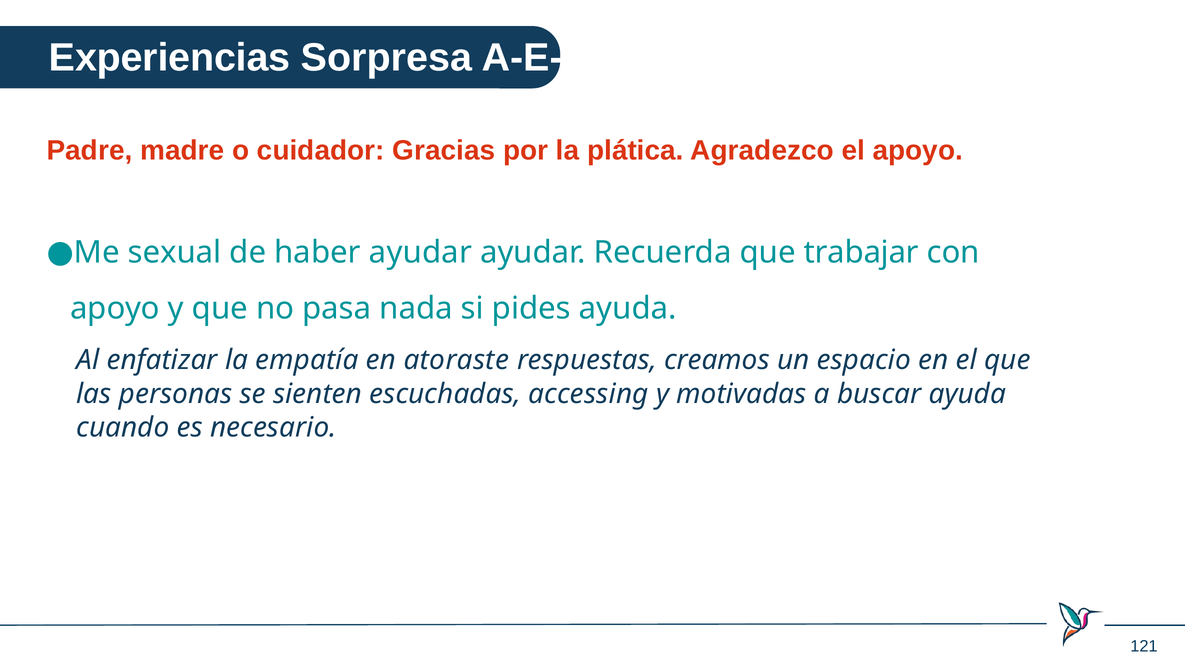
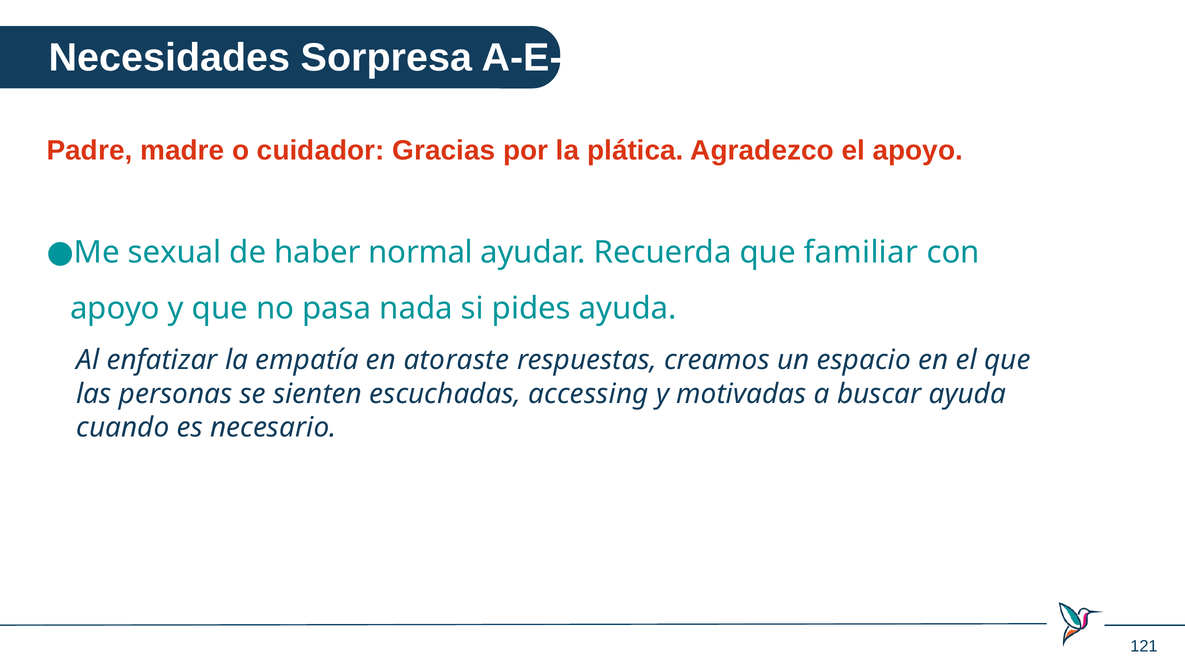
Experiencias: Experiencias -> Necesidades (170, 58)
haber ayudar: ayudar -> normal (421, 252)
trabajar: trabajar -> familiar (861, 252)
